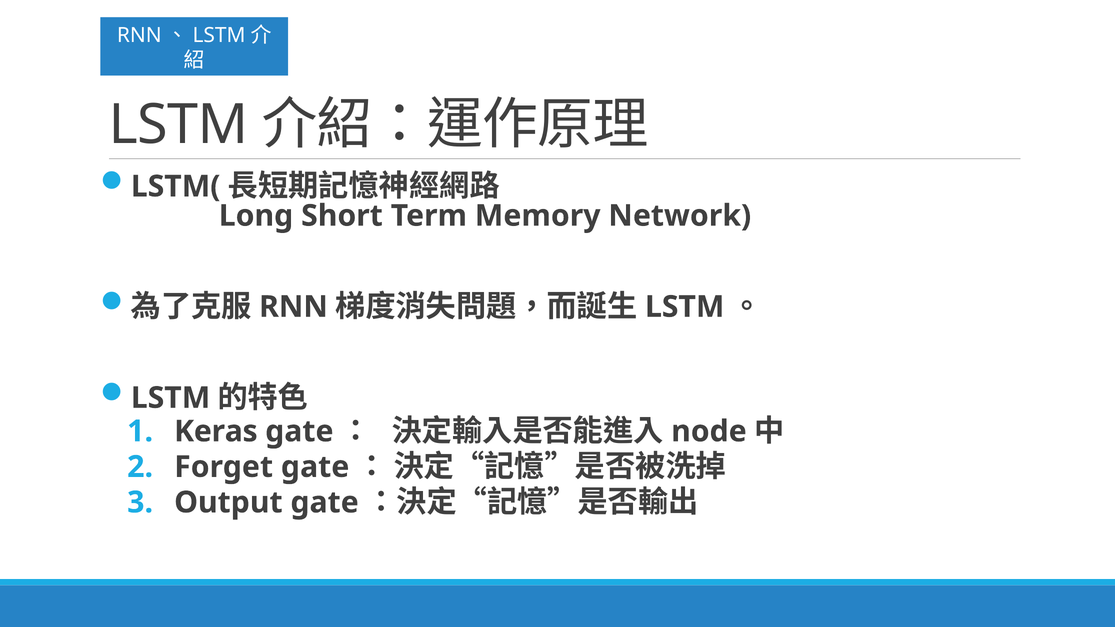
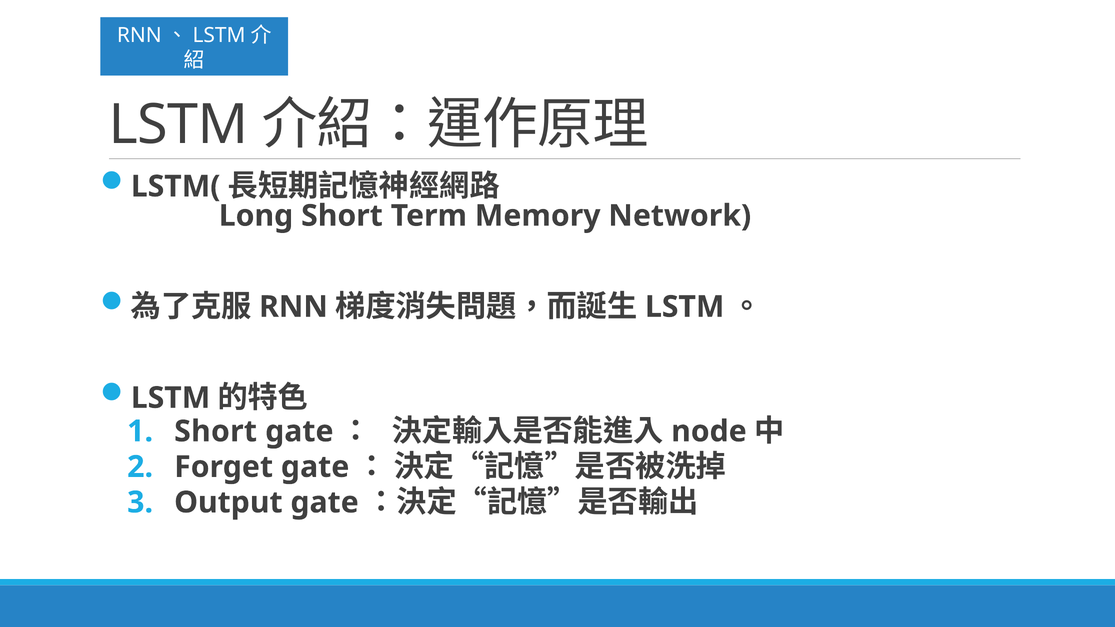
Keras: Keras -> Short (216, 432)
